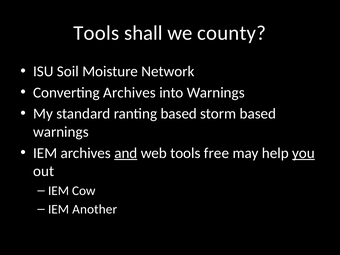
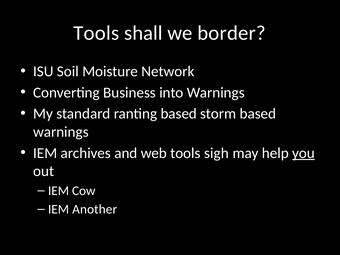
county: county -> border (232, 33)
Converting Archives: Archives -> Business (130, 93)
and underline: present -> none (126, 153)
free: free -> sigh (216, 153)
